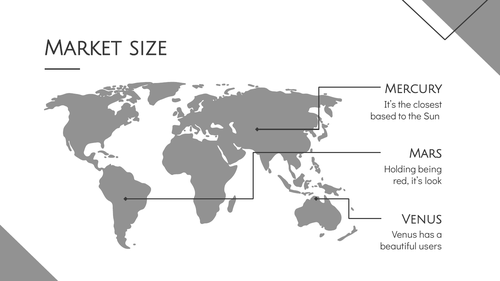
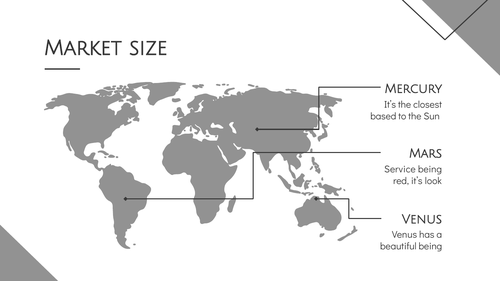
Holding: Holding -> Service (400, 169)
beautiful users: users -> being (430, 247)
